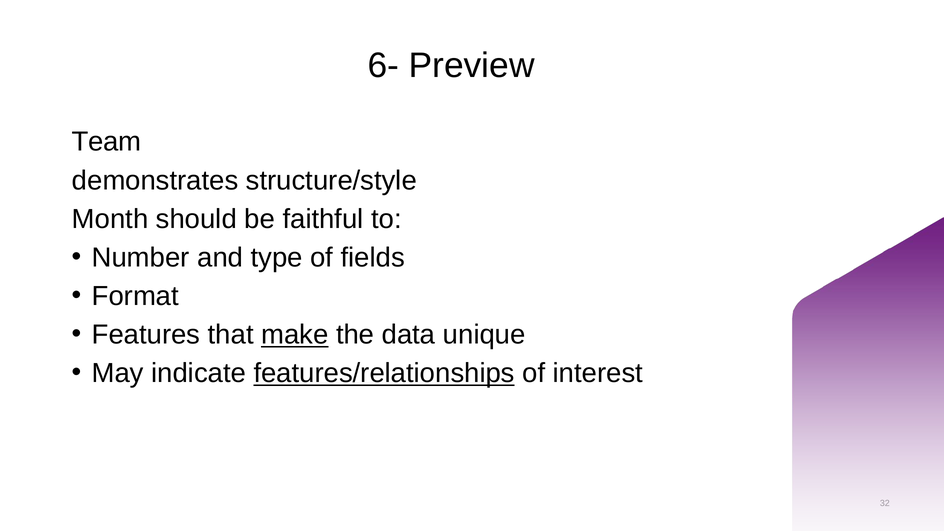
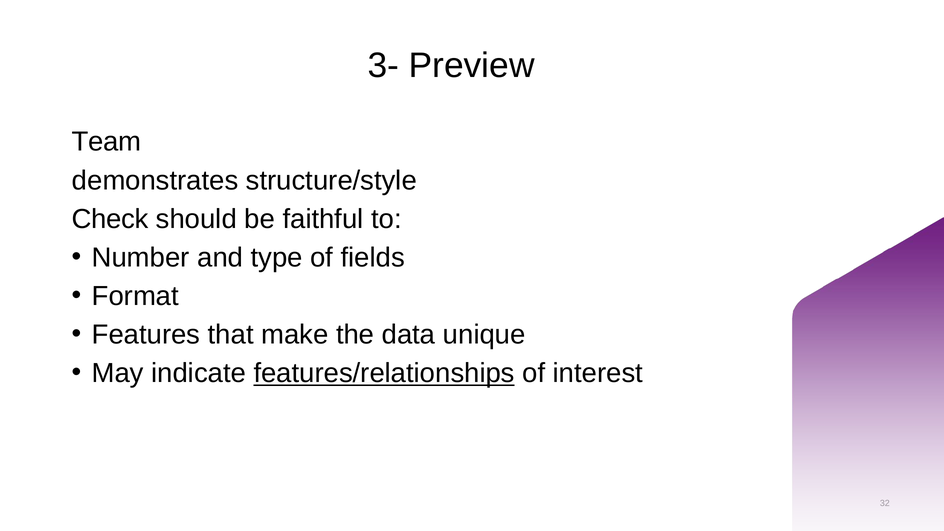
6-: 6- -> 3- (383, 65)
Month: Month -> Check (110, 219)
make underline: present -> none (295, 335)
